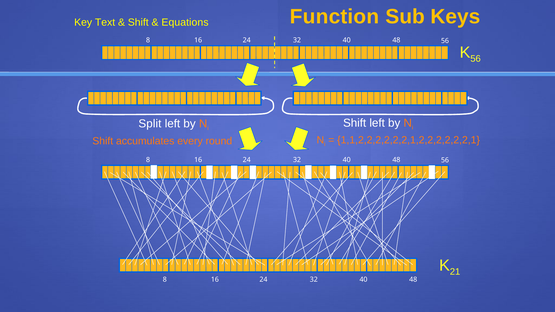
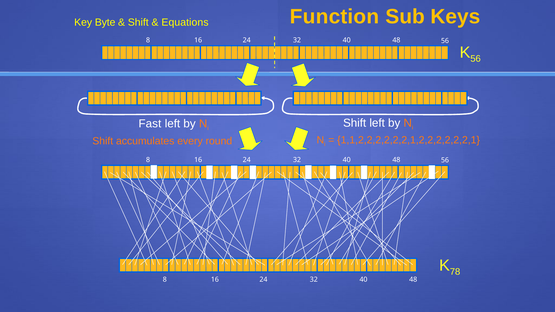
Text: Text -> Byte (105, 22)
Split: Split -> Fast (150, 124)
21: 21 -> 78 (455, 272)
